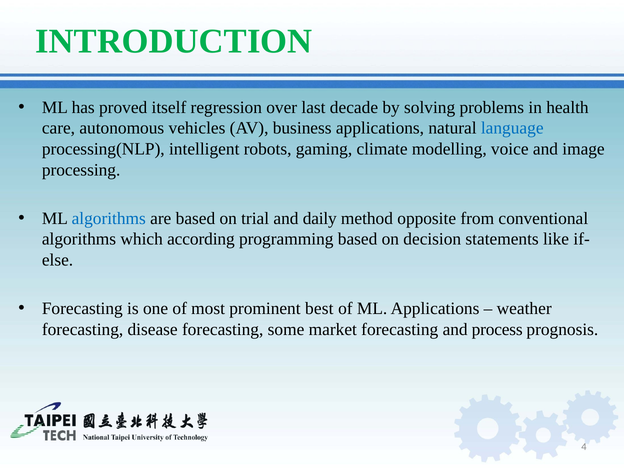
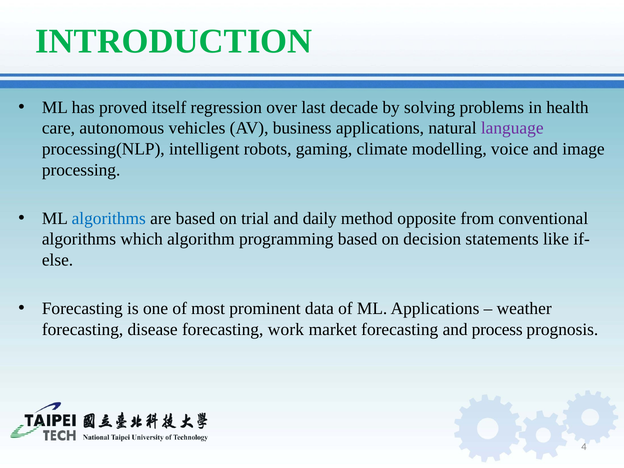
language colour: blue -> purple (512, 128)
according: according -> algorithm (201, 239)
best: best -> data (319, 308)
some: some -> work (286, 329)
